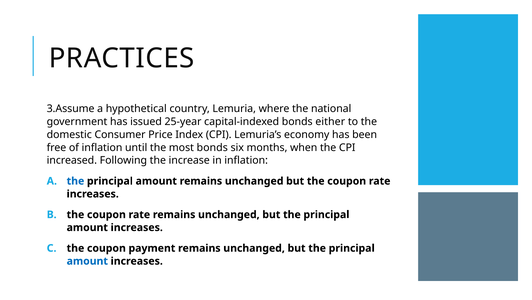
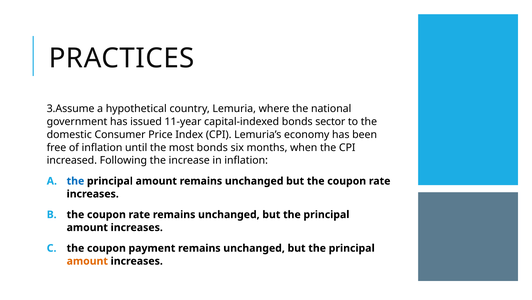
25-year: 25-year -> 11-year (183, 121)
either: either -> sector (330, 121)
amount colour: blue -> orange (87, 260)
